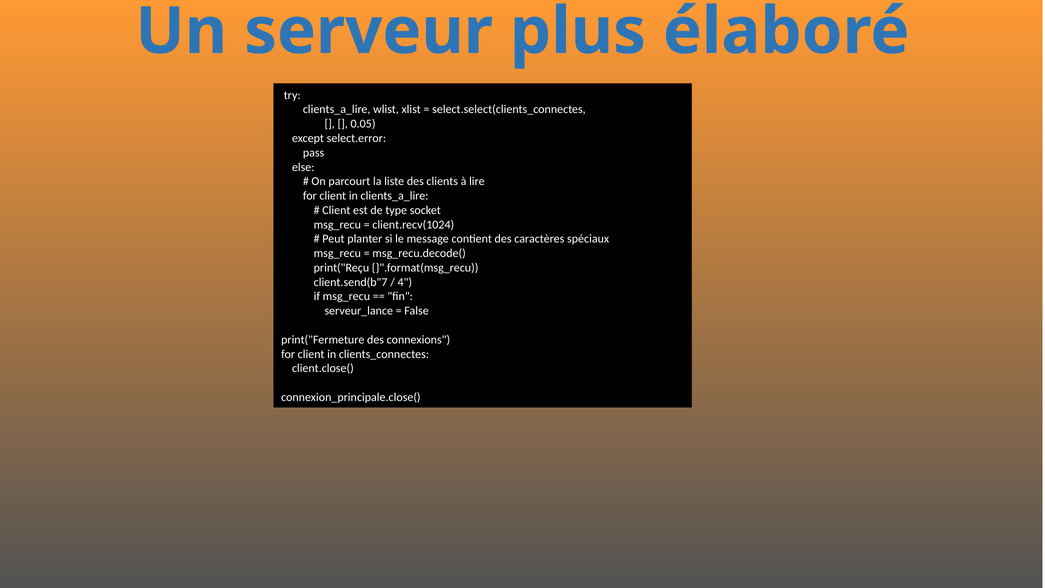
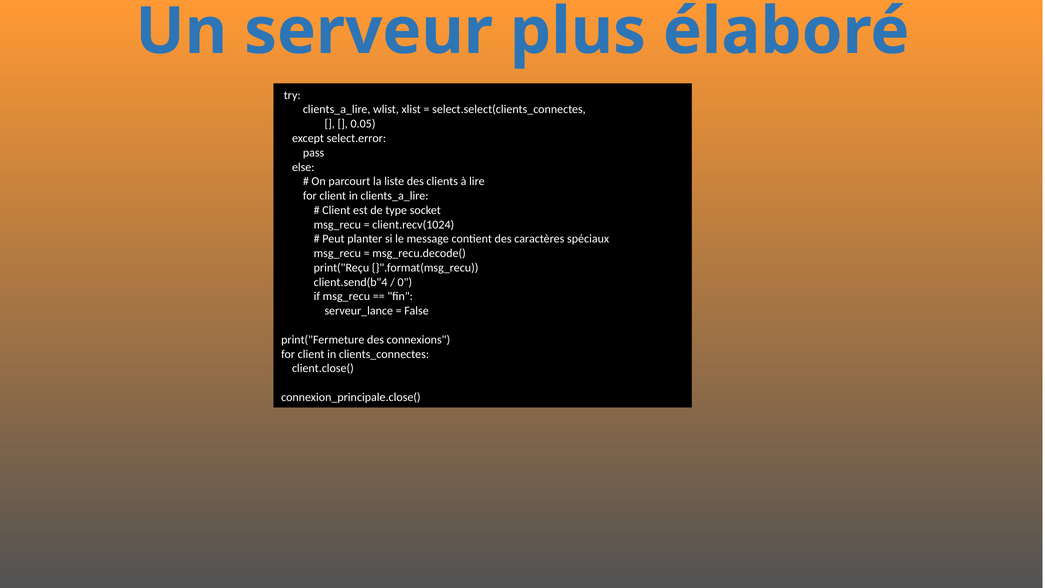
client.send(b"7: client.send(b"7 -> client.send(b"4 (351, 282)
4: 4 -> 0 (405, 282)
